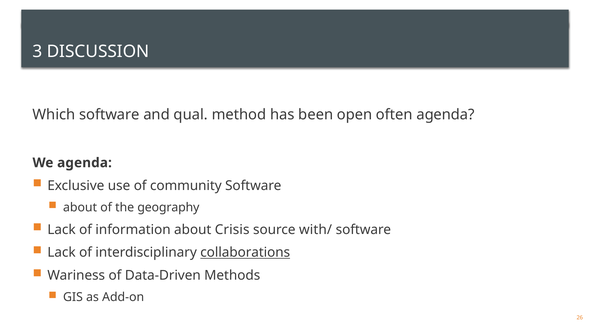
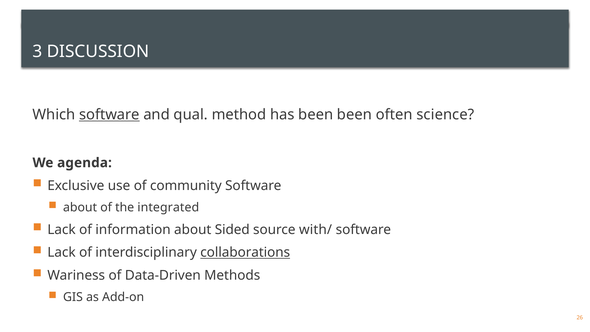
software underline: none -> present (109, 115)
been open: open -> been (354, 115)
often agenda: agenda -> science (445, 115)
geography: geography -> integrated (168, 207)
Crisis: Crisis -> Sided (232, 230)
